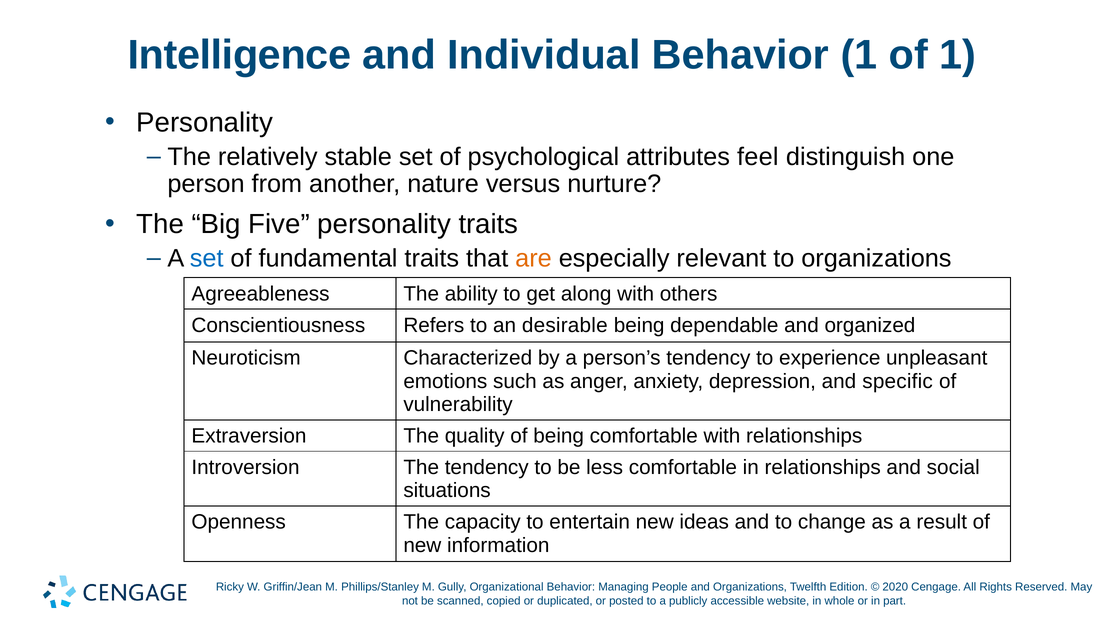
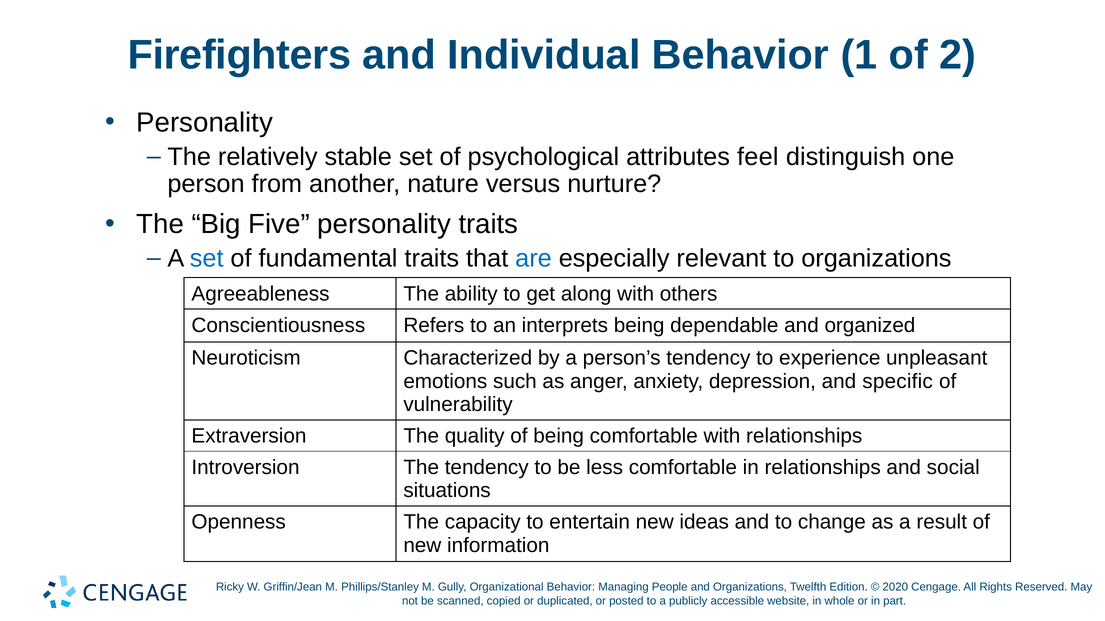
Intelligence: Intelligence -> Firefighters (239, 55)
of 1: 1 -> 2 (958, 55)
are colour: orange -> blue (533, 259)
desirable: desirable -> interprets (565, 326)
